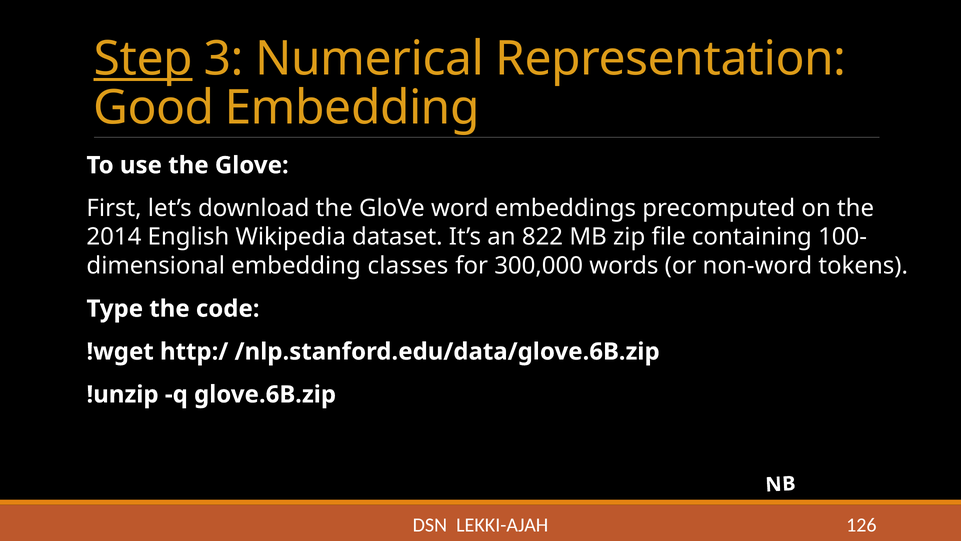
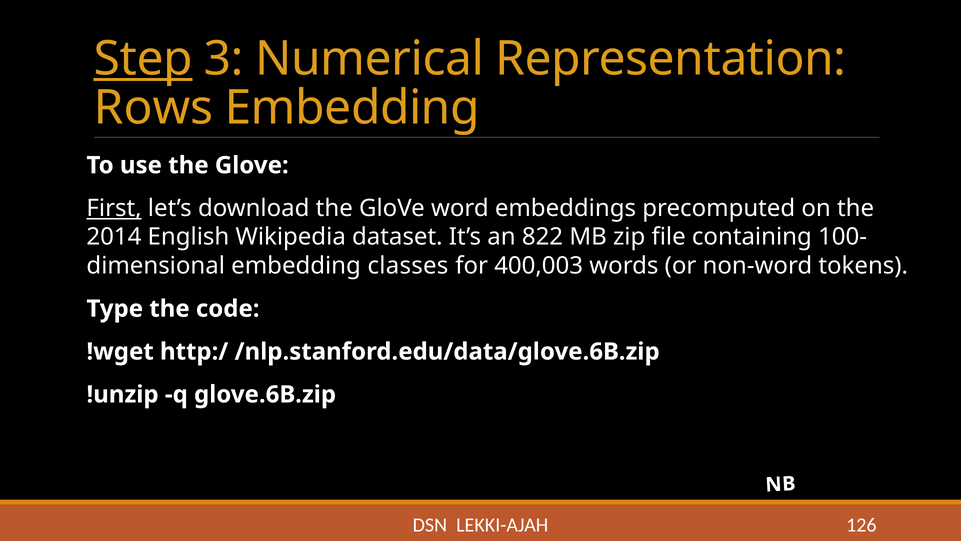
Good: Good -> Rows (154, 108)
First underline: none -> present (114, 208)
300,000: 300,000 -> 400,003 (539, 266)
